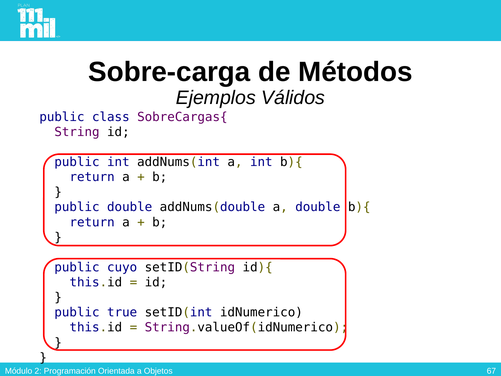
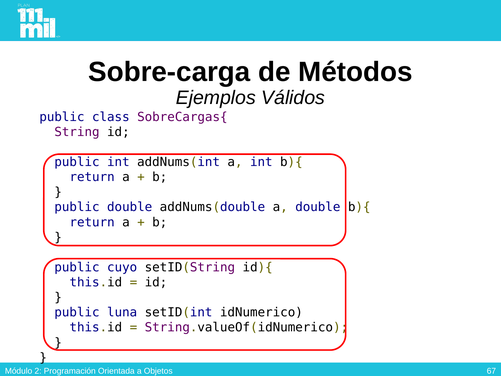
true: true -> luna (122, 312)
